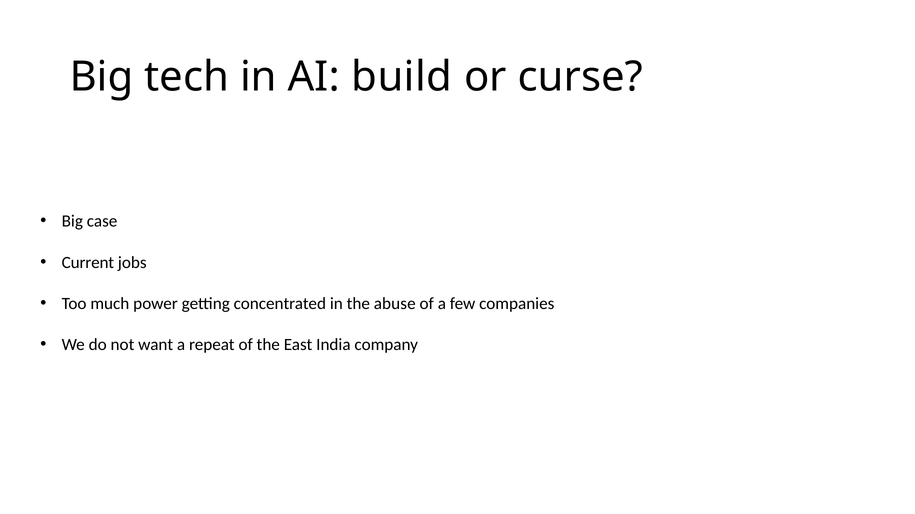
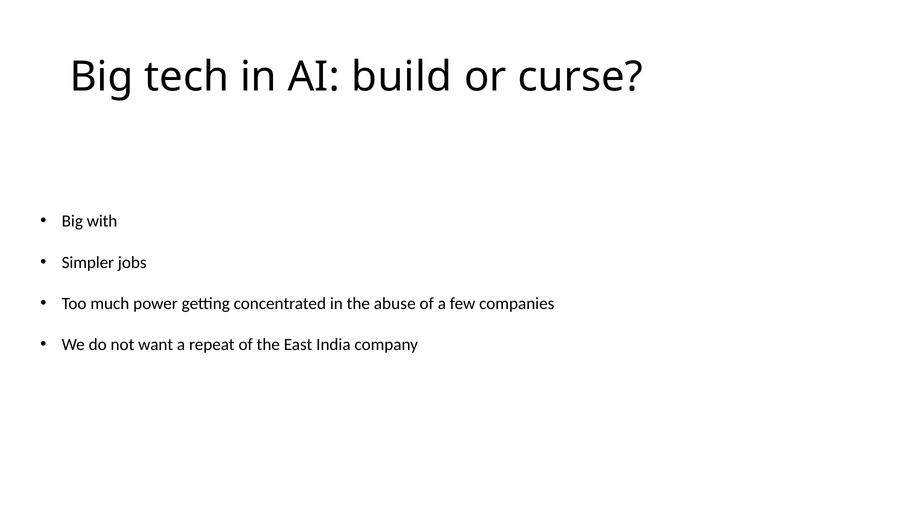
case: case -> with (102, 222)
Current: Current -> Simpler (88, 263)
